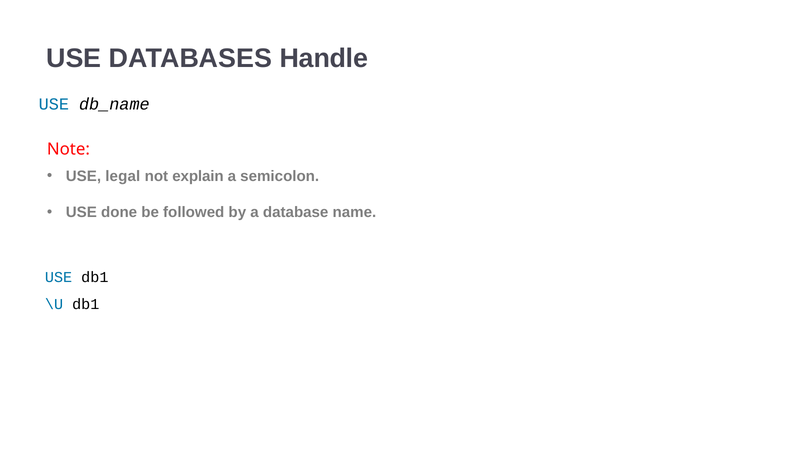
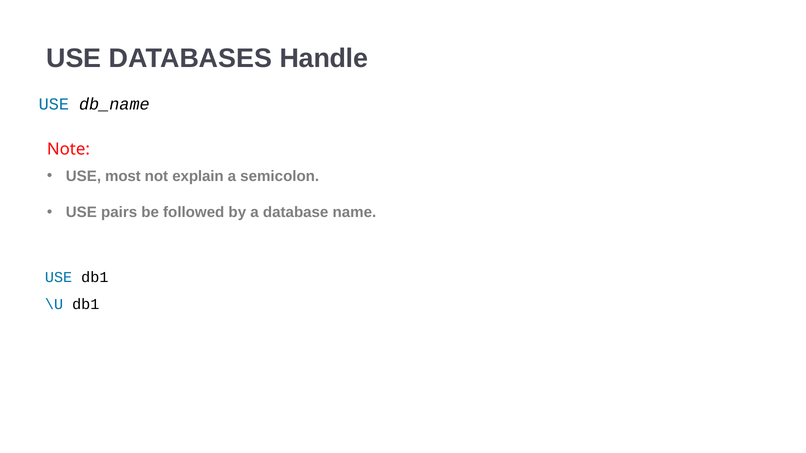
legal: legal -> most (123, 176)
done: done -> pairs (119, 213)
